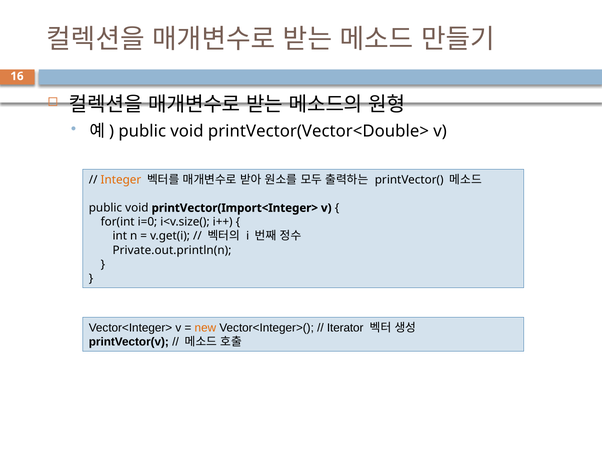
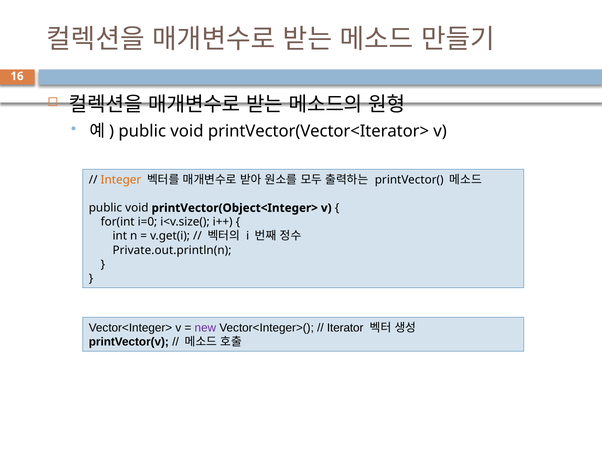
printVector(Vector<Double>: printVector(Vector<Double> -> printVector(Vector<Iterator> (319, 131)
printVector(Import<Integer>: printVector(Import<Integer> -> printVector(Object<Integer> (235, 208)
new colour: orange -> purple (205, 328)
